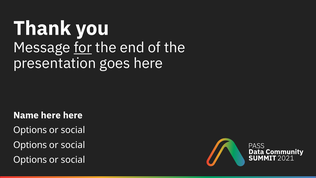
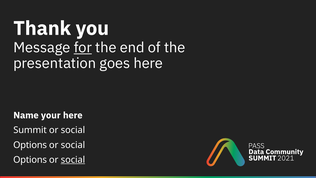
Name here: here -> your (51, 115)
Options: Options -> Summit (30, 130)
social underline: none -> present (73, 160)
